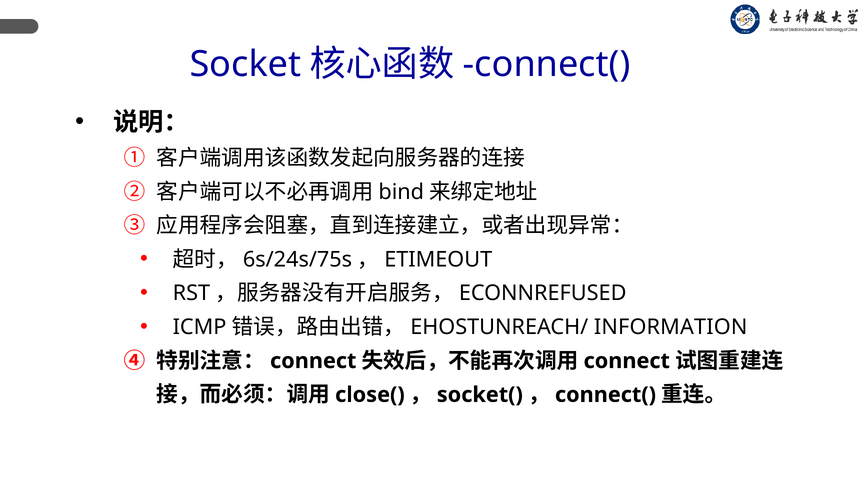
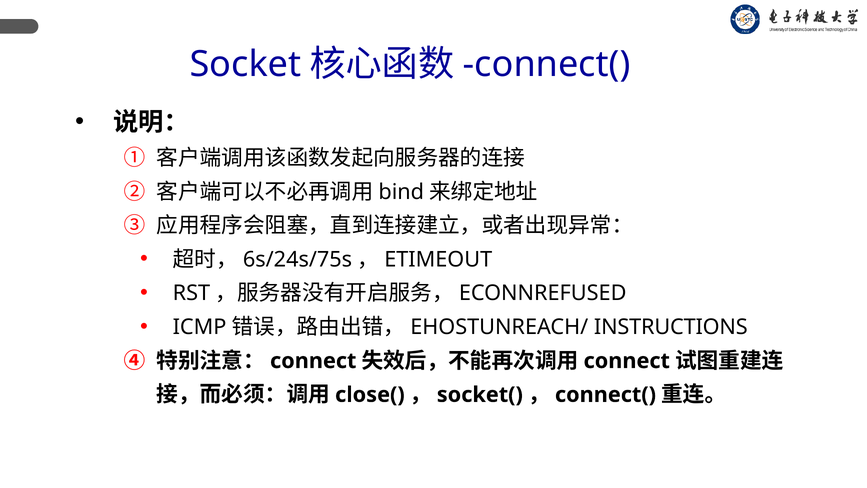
INFORMATION: INFORMATION -> INSTRUCTIONS (671, 327)
